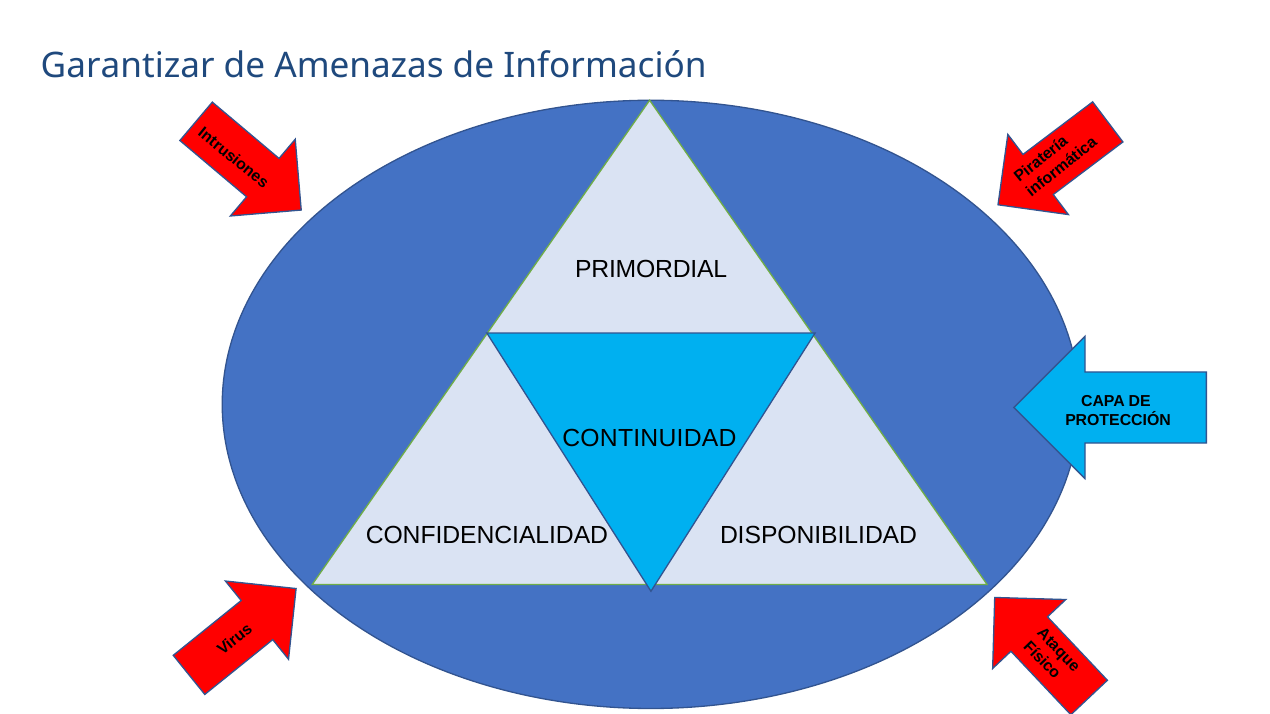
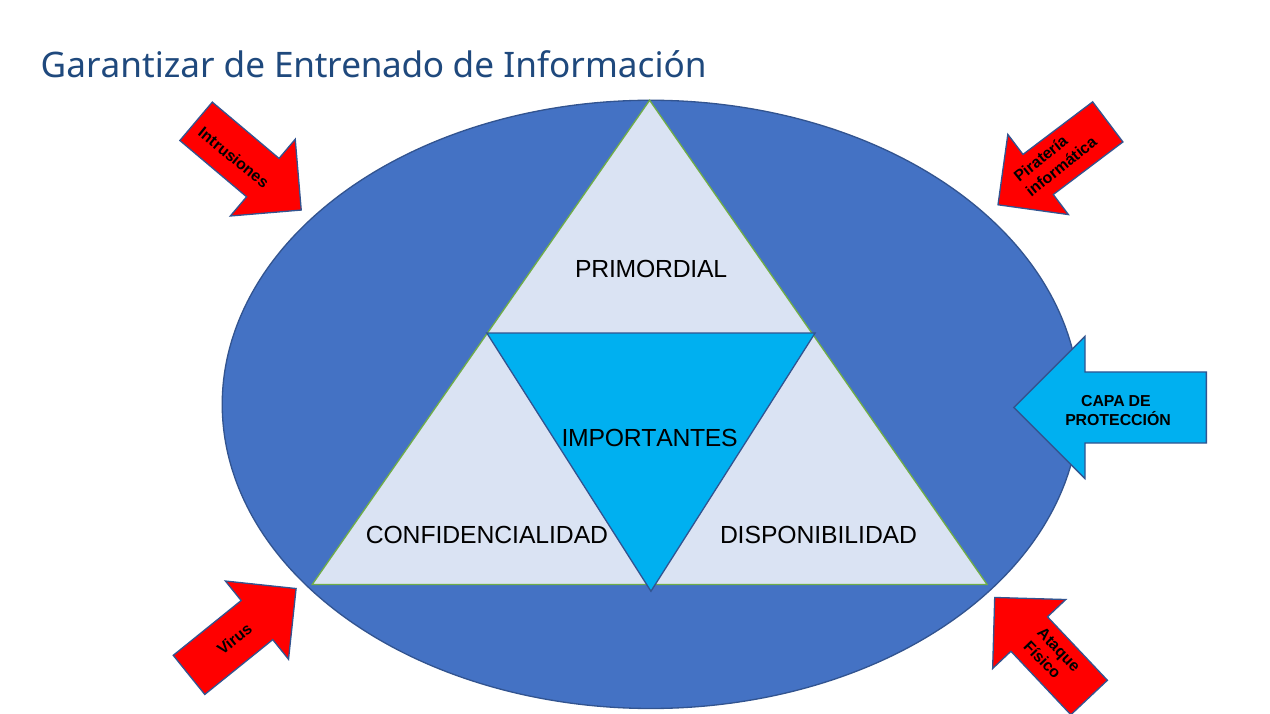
Amenazas: Amenazas -> Entrenado (359, 66)
CONTINUIDAD: CONTINUIDAD -> IMPORTANTES (650, 439)
